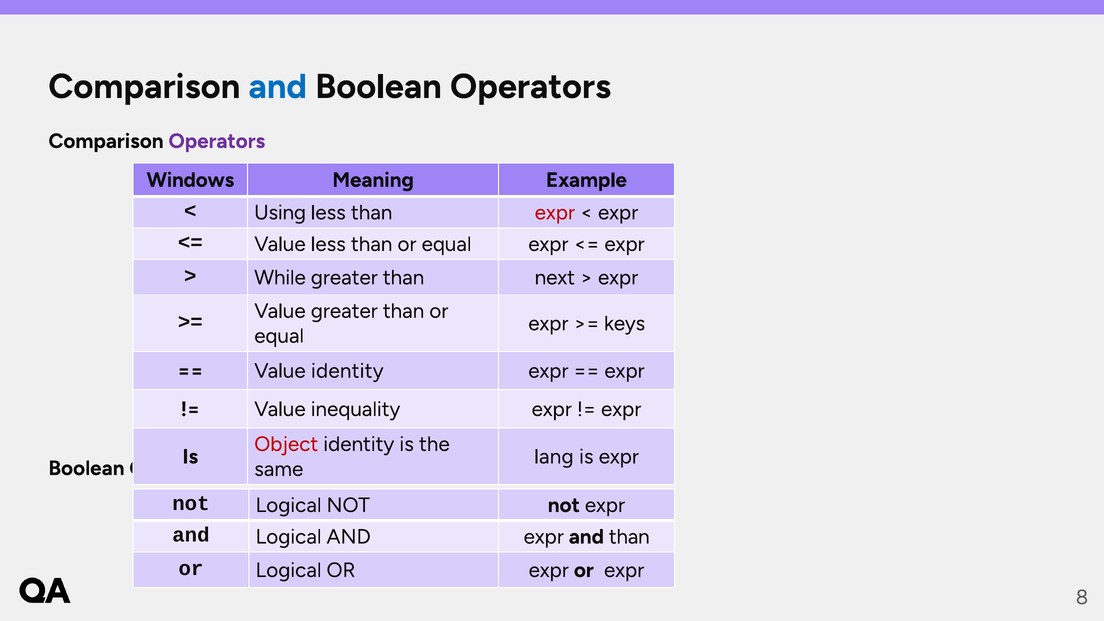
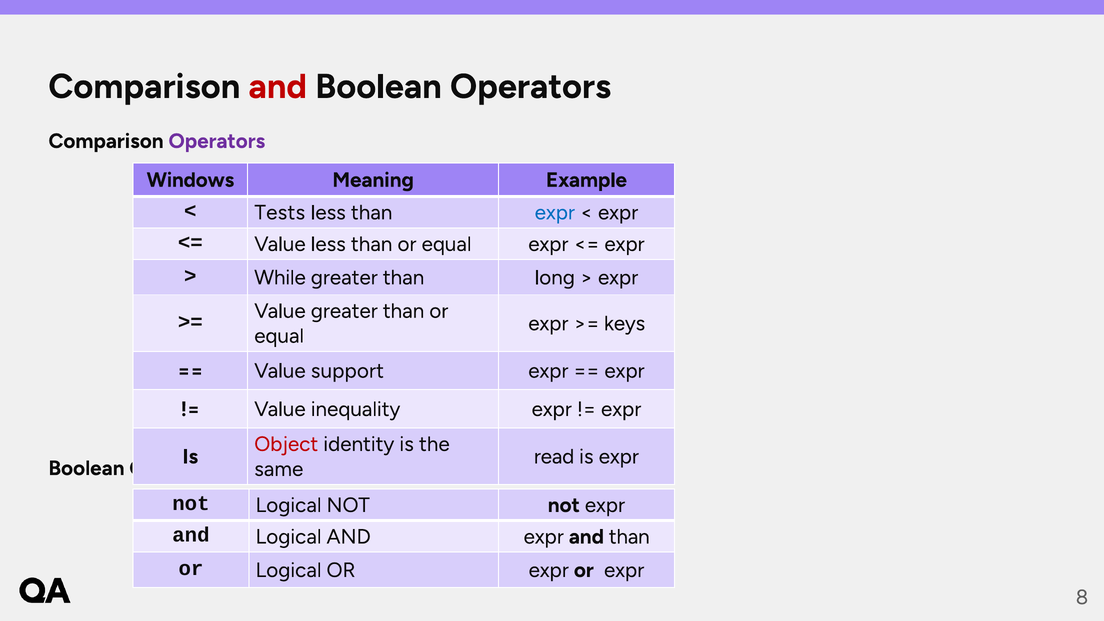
and colour: blue -> red (278, 87)
Using: Using -> Tests (280, 213)
expr colour: red -> blue (555, 213)
next: next -> long (555, 278)
Value identity: identity -> support (347, 371)
lang: lang -> read (554, 457)
